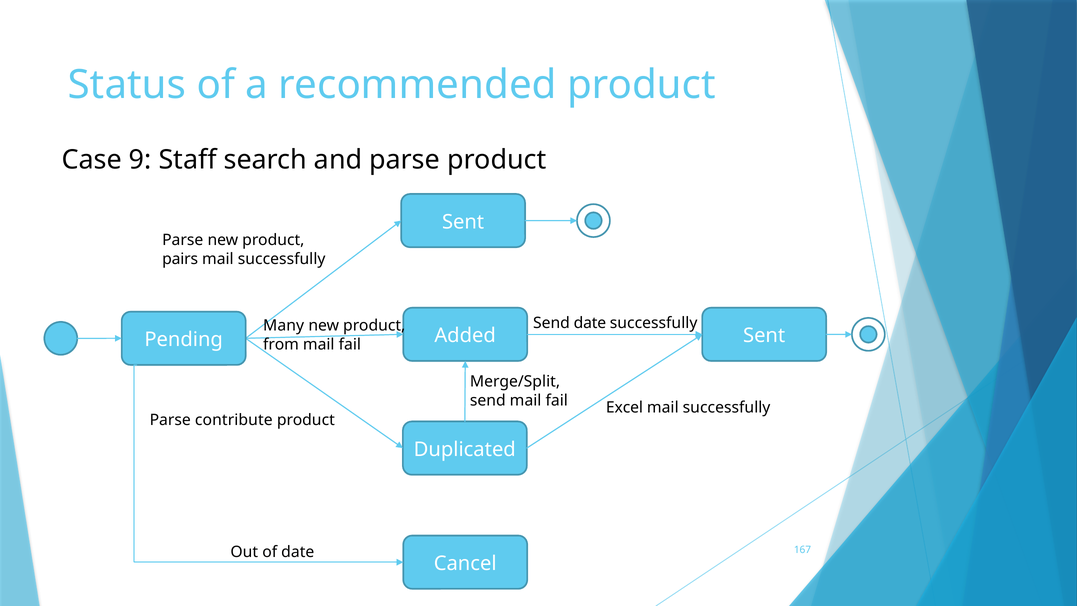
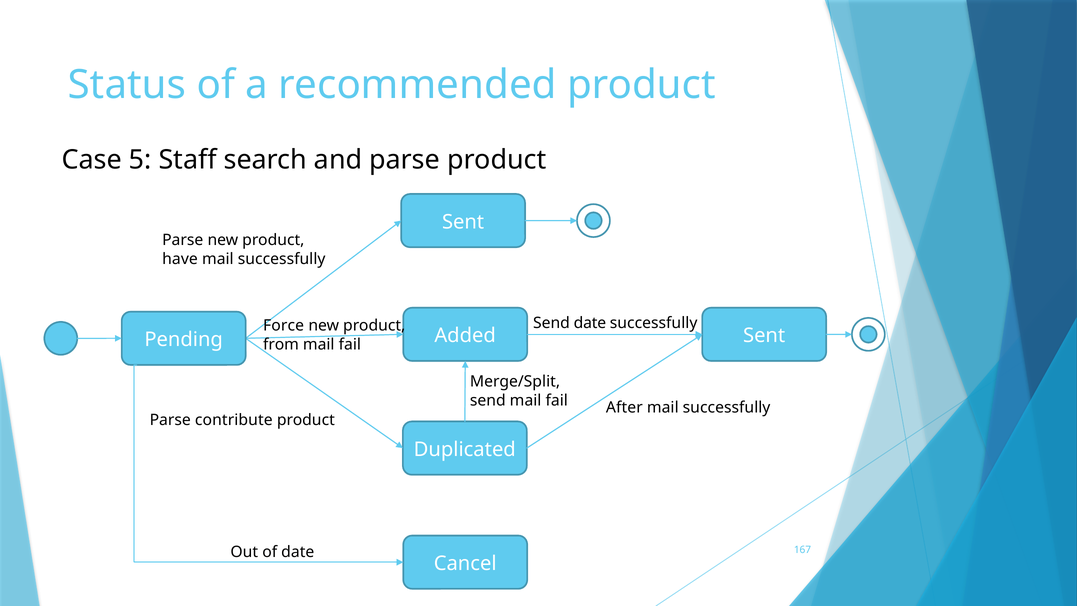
9: 9 -> 5 (140, 160)
pairs: pairs -> have (180, 259)
Many: Many -> Force (284, 326)
Excel: Excel -> After (624, 408)
